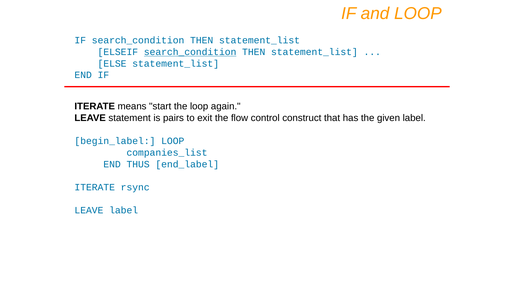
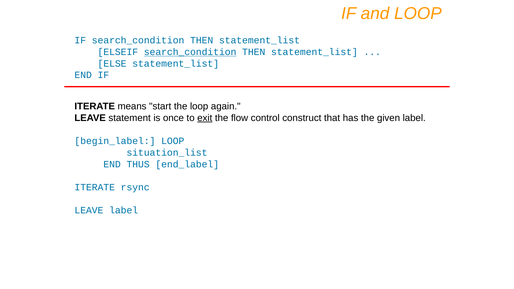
pairs: pairs -> once (173, 118)
exit underline: none -> present (205, 118)
companies_list: companies_list -> situation_list (167, 153)
